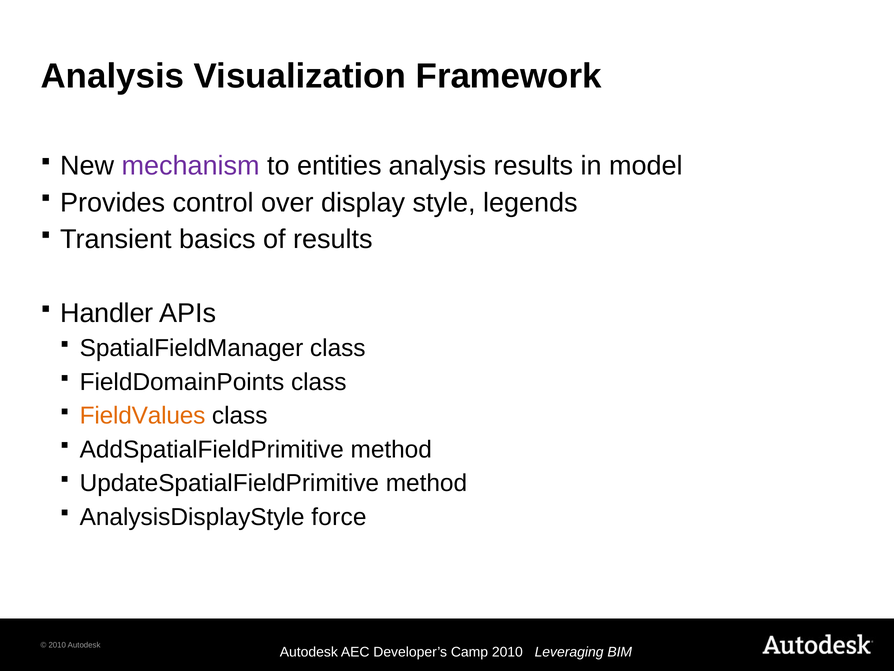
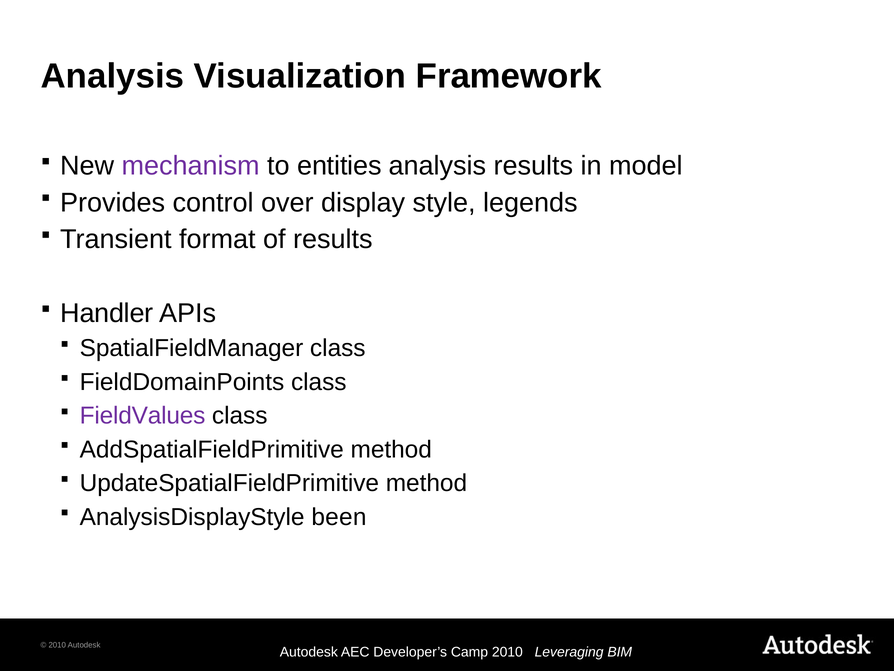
basics: basics -> format (217, 239)
FieldValues colour: orange -> purple (143, 415)
force: force -> been (339, 516)
